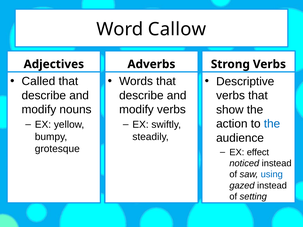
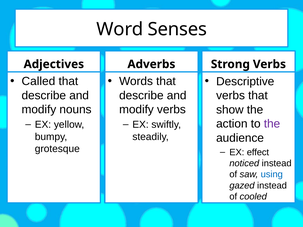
Callow: Callow -> Senses (177, 29)
the colour: blue -> purple (272, 124)
setting: setting -> cooled (253, 197)
